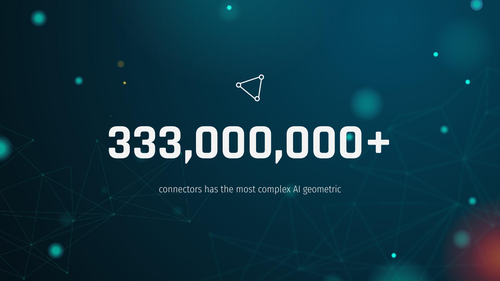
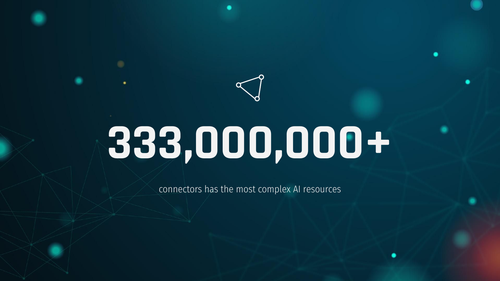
geometric: geometric -> resources (322, 190)
